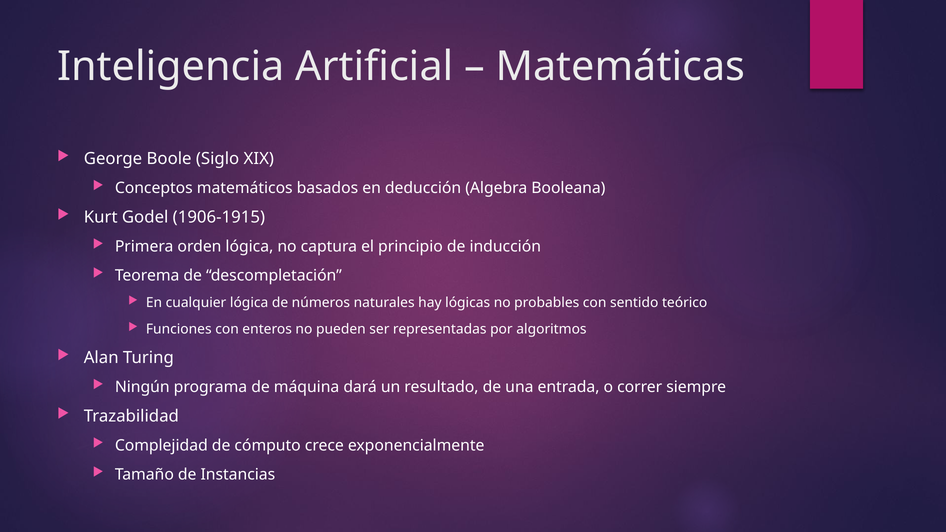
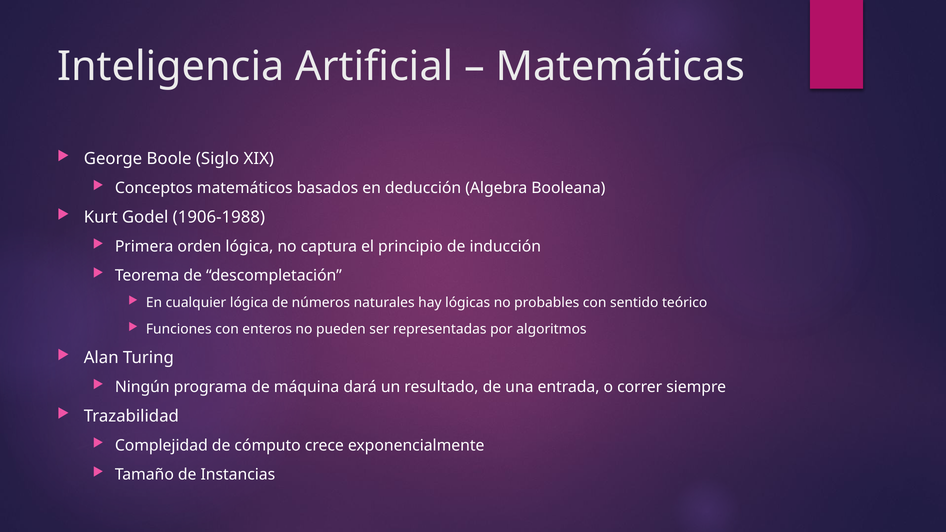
1906-1915: 1906-1915 -> 1906-1988 (219, 217)
